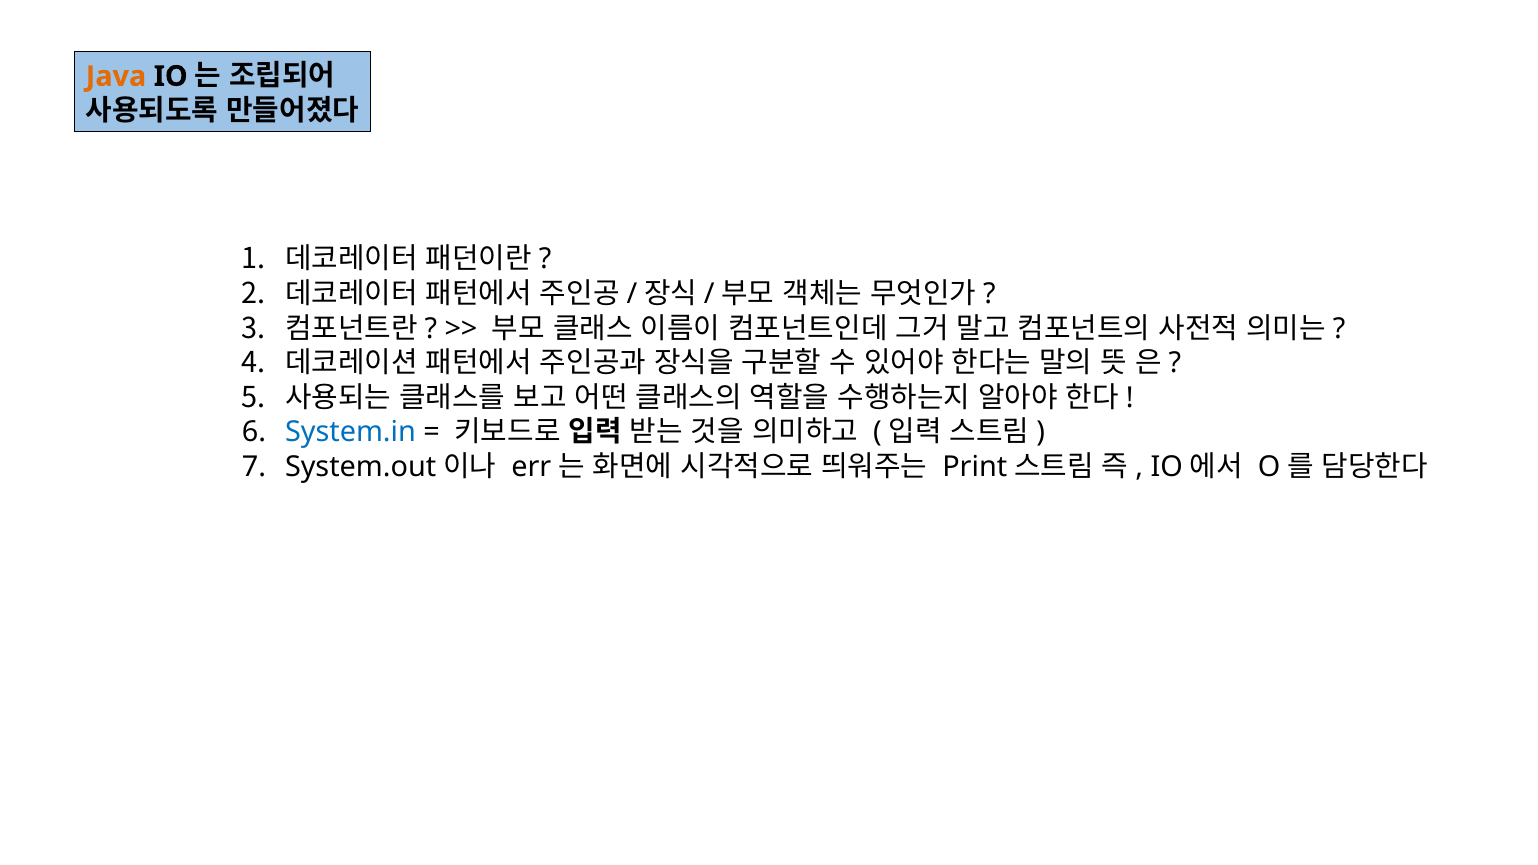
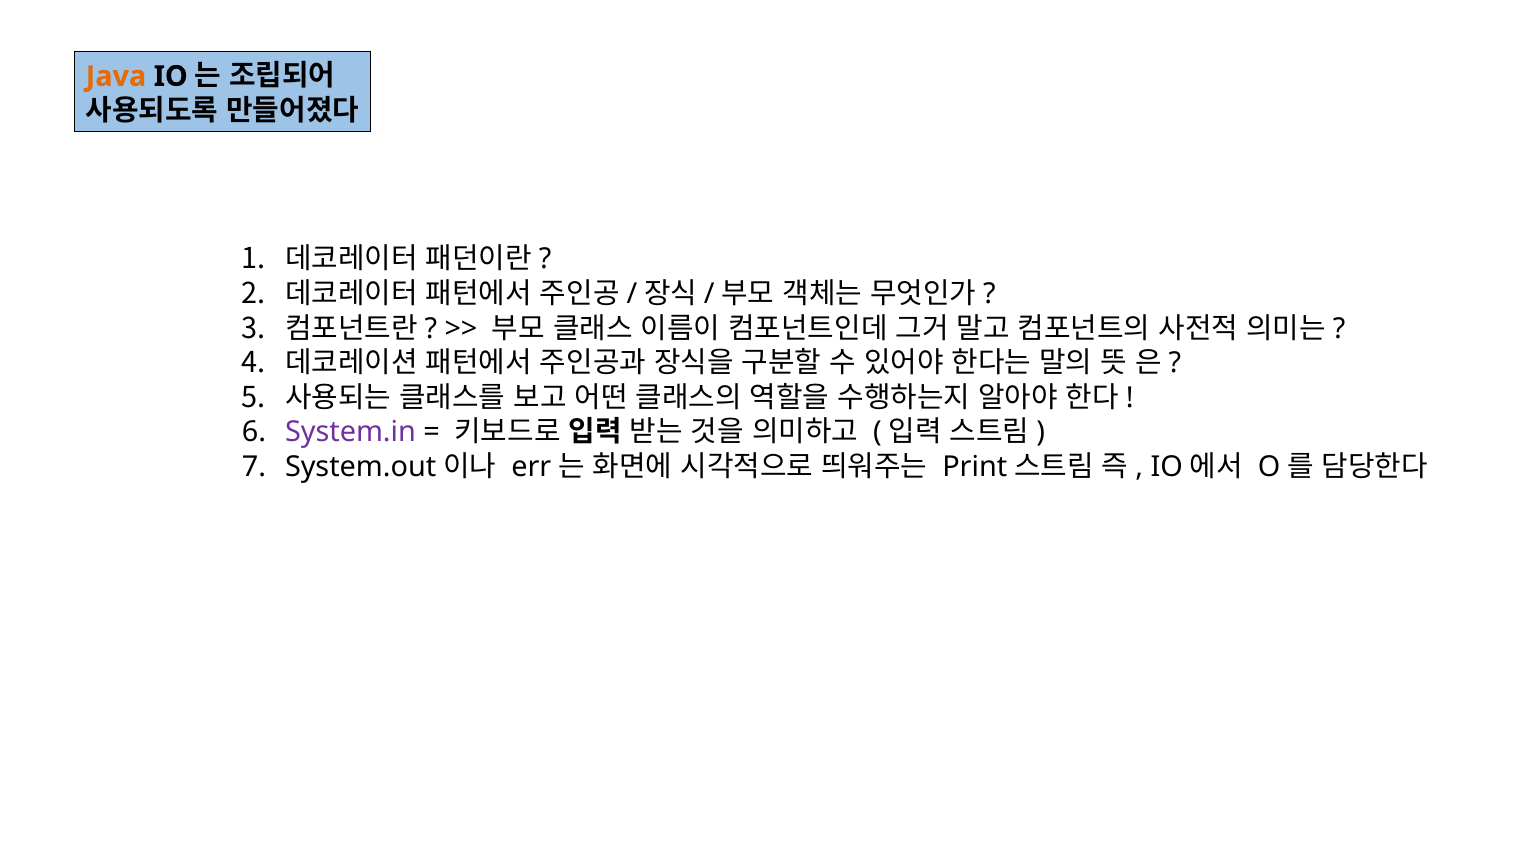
System.in colour: blue -> purple (350, 432)
